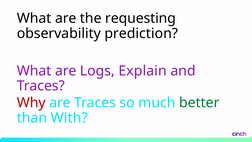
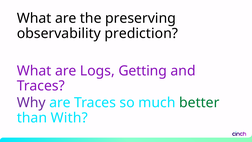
requesting: requesting -> preserving (141, 18)
Explain: Explain -> Getting (143, 71)
Why colour: red -> purple (31, 103)
